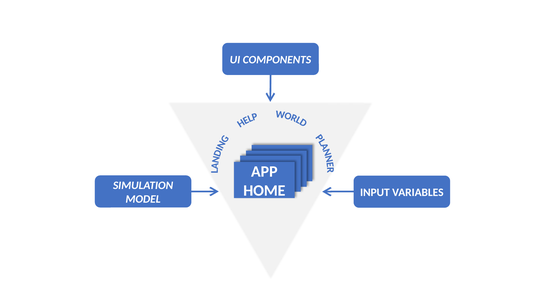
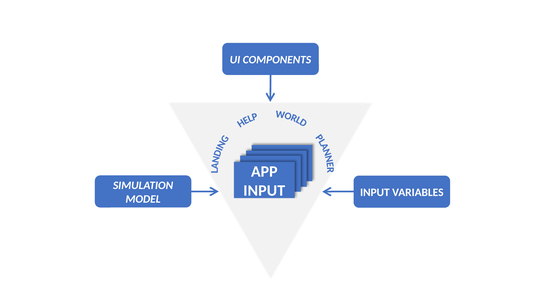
HOME: HOME -> INPUT (264, 191)
